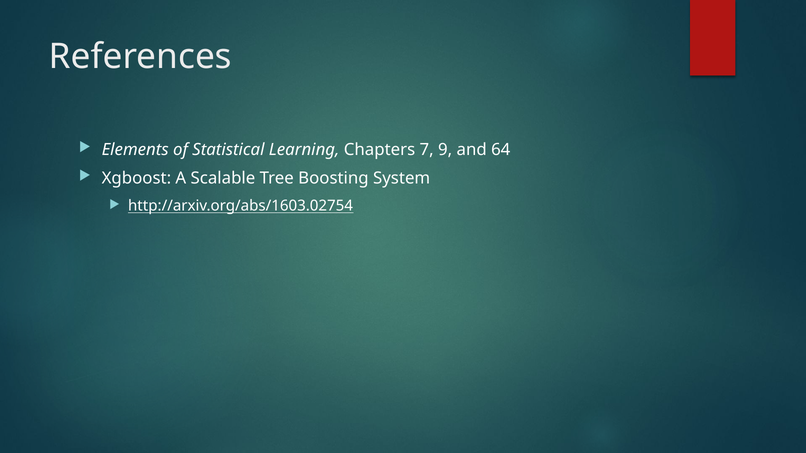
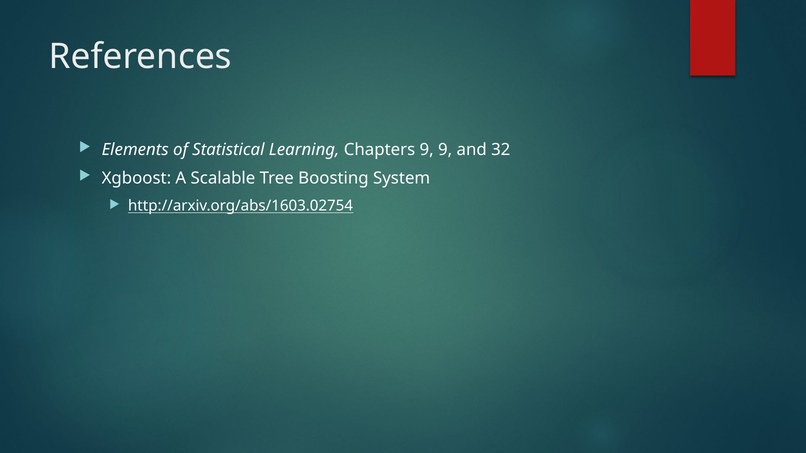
Chapters 7: 7 -> 9 (427, 150)
64: 64 -> 32 (501, 150)
